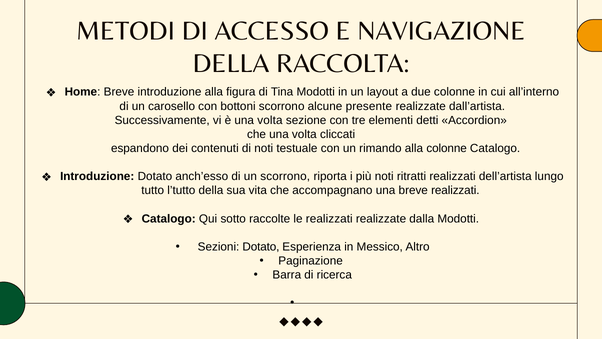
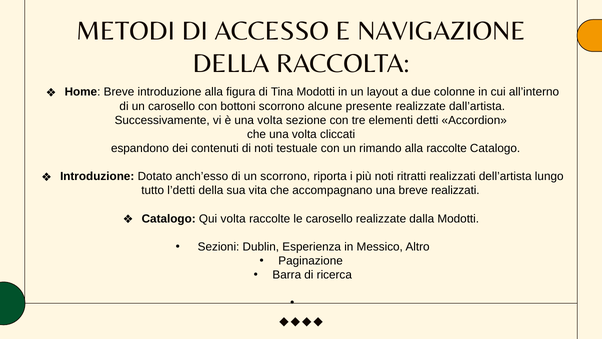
alla colonne: colonne -> raccolte (447, 148)
l’tutto: l’tutto -> l’detti (181, 190)
Qui sotto: sotto -> volta (233, 218)
le realizzati: realizzati -> carosello (329, 218)
Sezioni Dotato: Dotato -> Dublin (261, 247)
